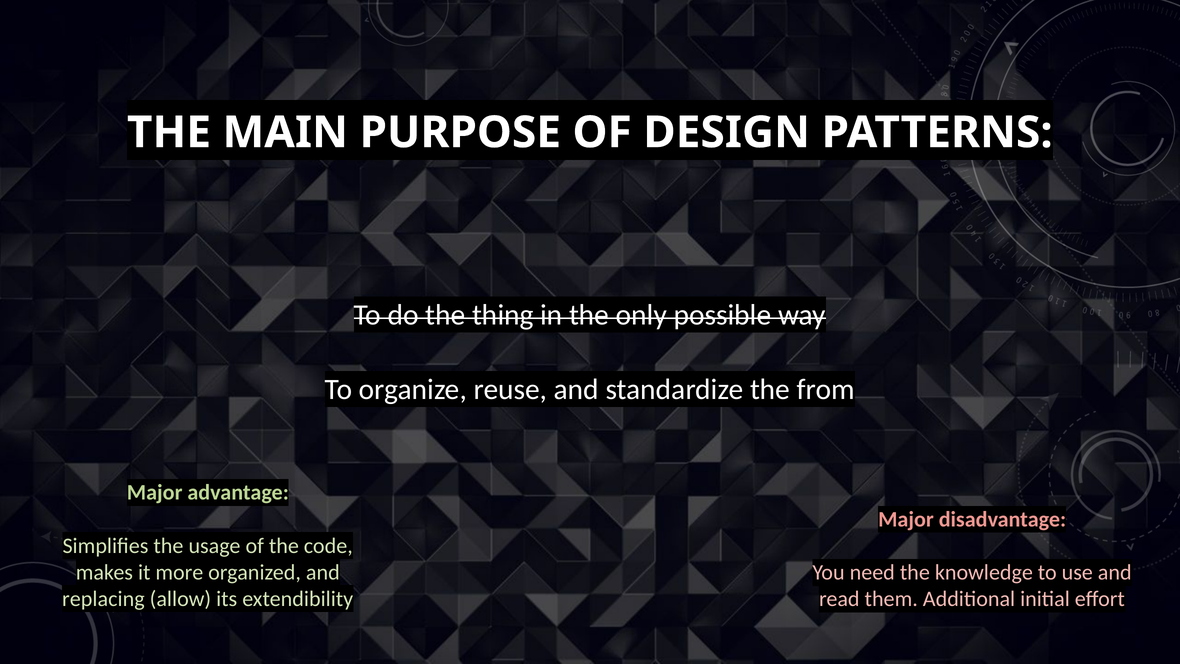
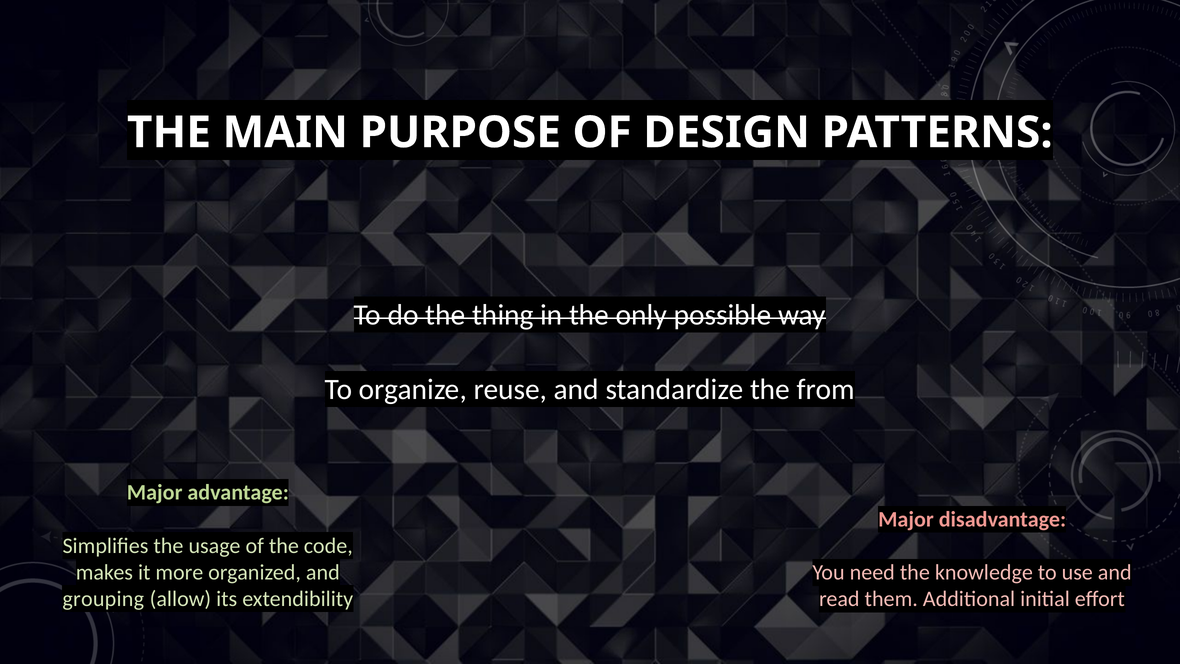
replacing: replacing -> grouping (103, 599)
